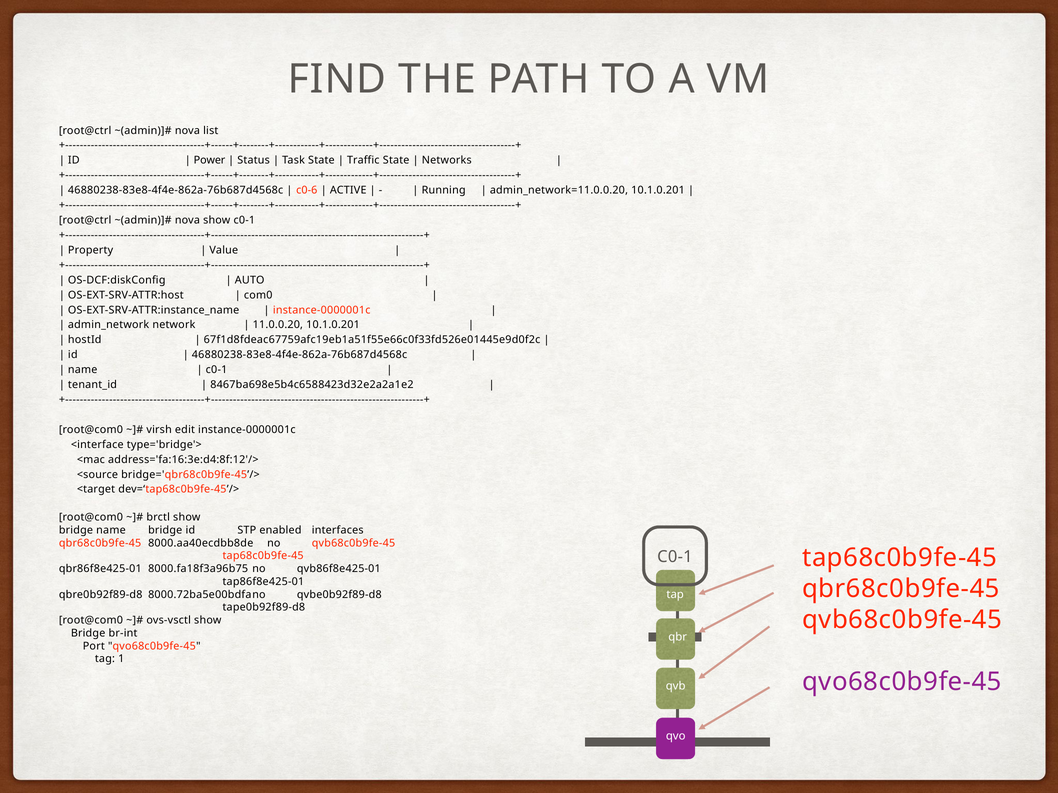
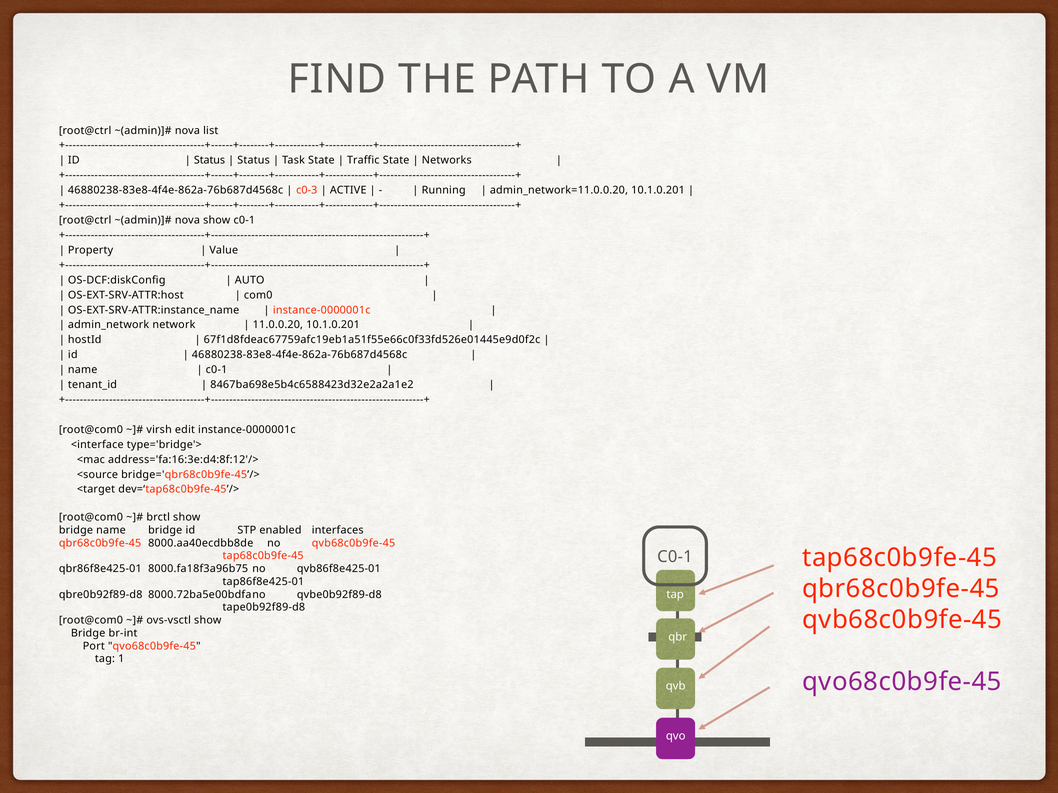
Power: Power -> Status (209, 160)
c0-6: c0-6 -> c0-3 (307, 190)
